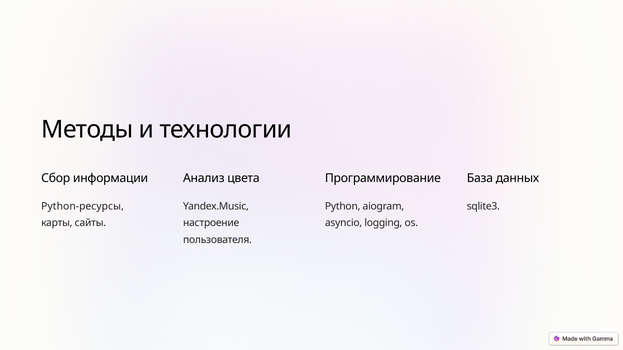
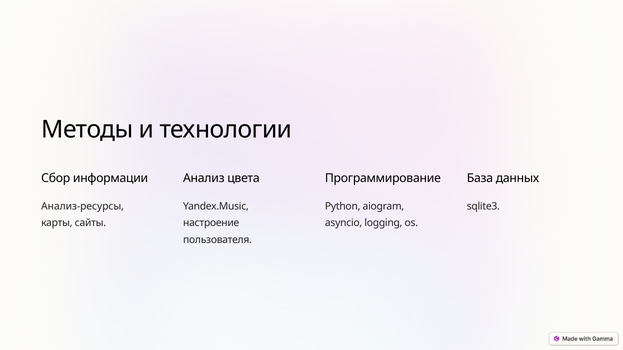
Python-ресурсы: Python-ресурсы -> Анализ-ресурсы (83, 207)
